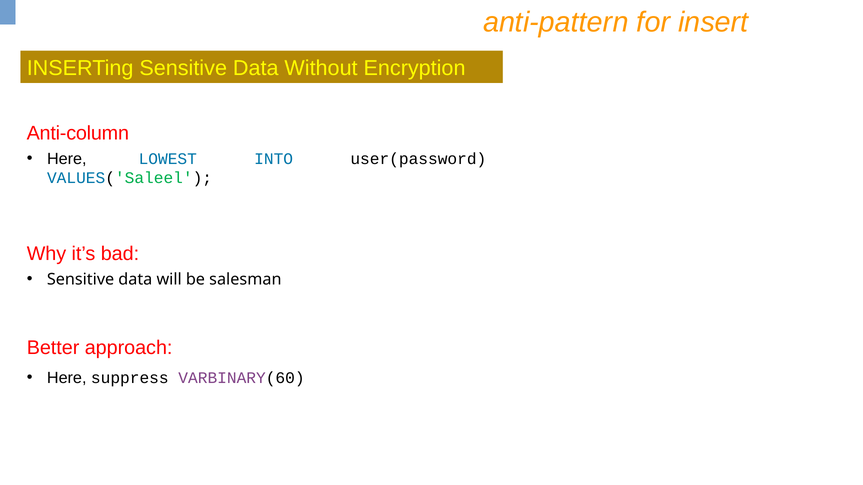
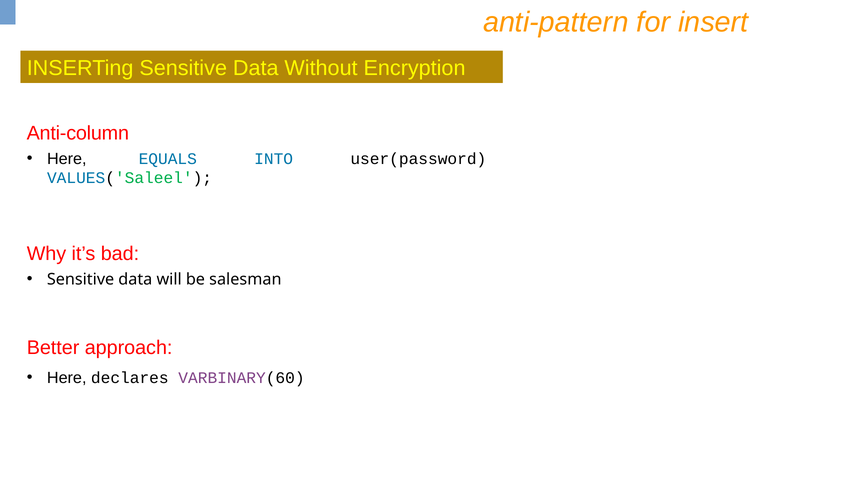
LOWEST: LOWEST -> EQUALS (168, 159)
suppress: suppress -> declares (130, 378)
